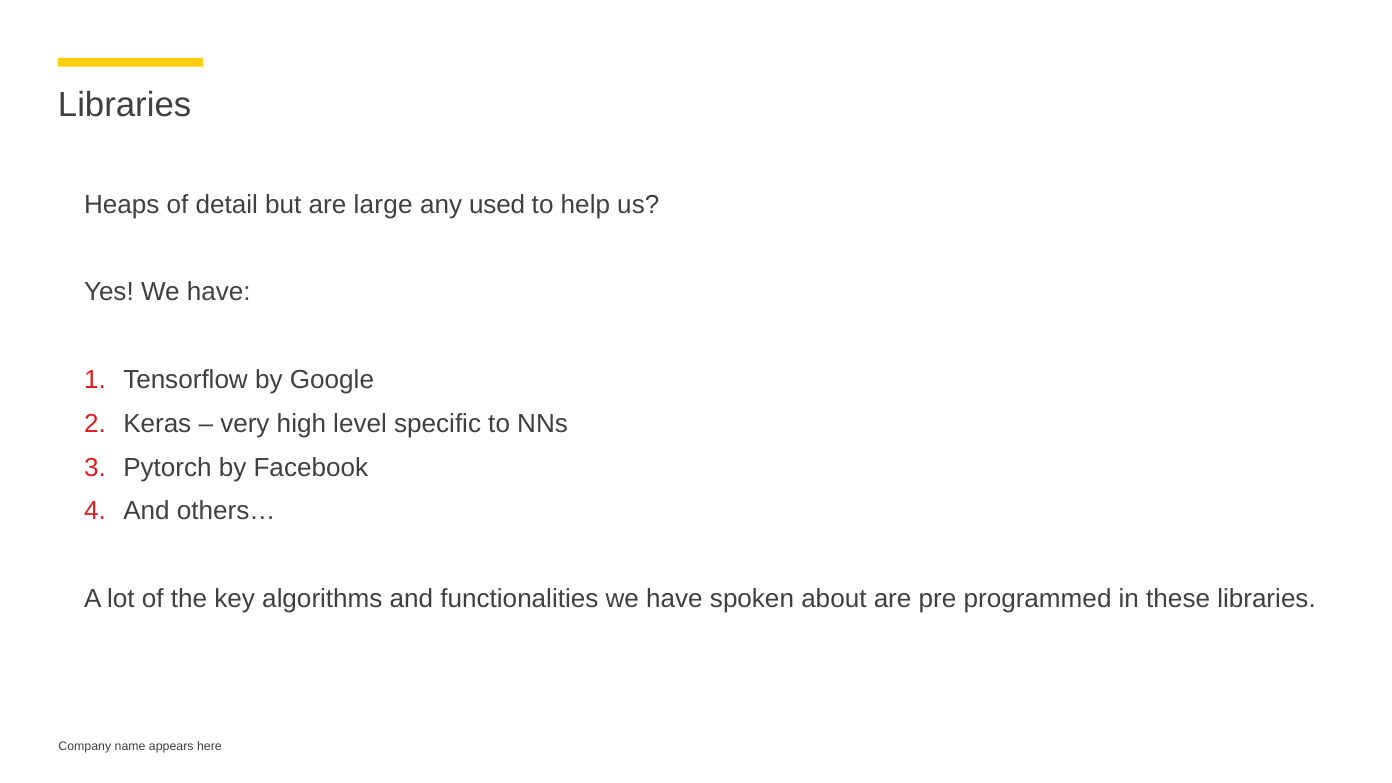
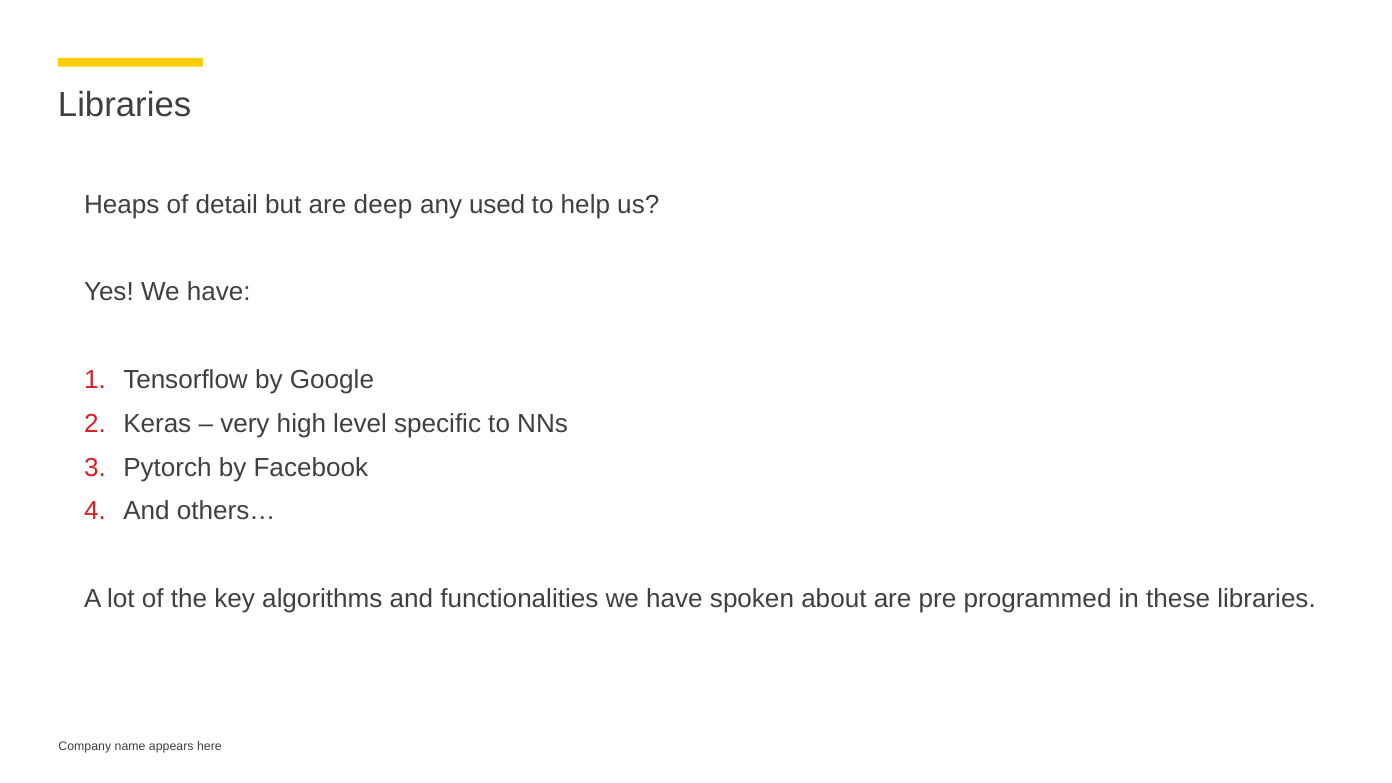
large: large -> deep (383, 205)
